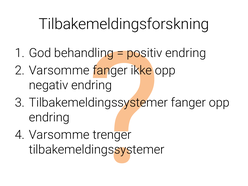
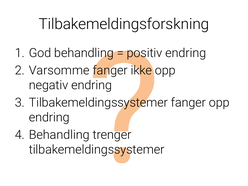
Varsomme: Varsomme -> Behandling (59, 135)
